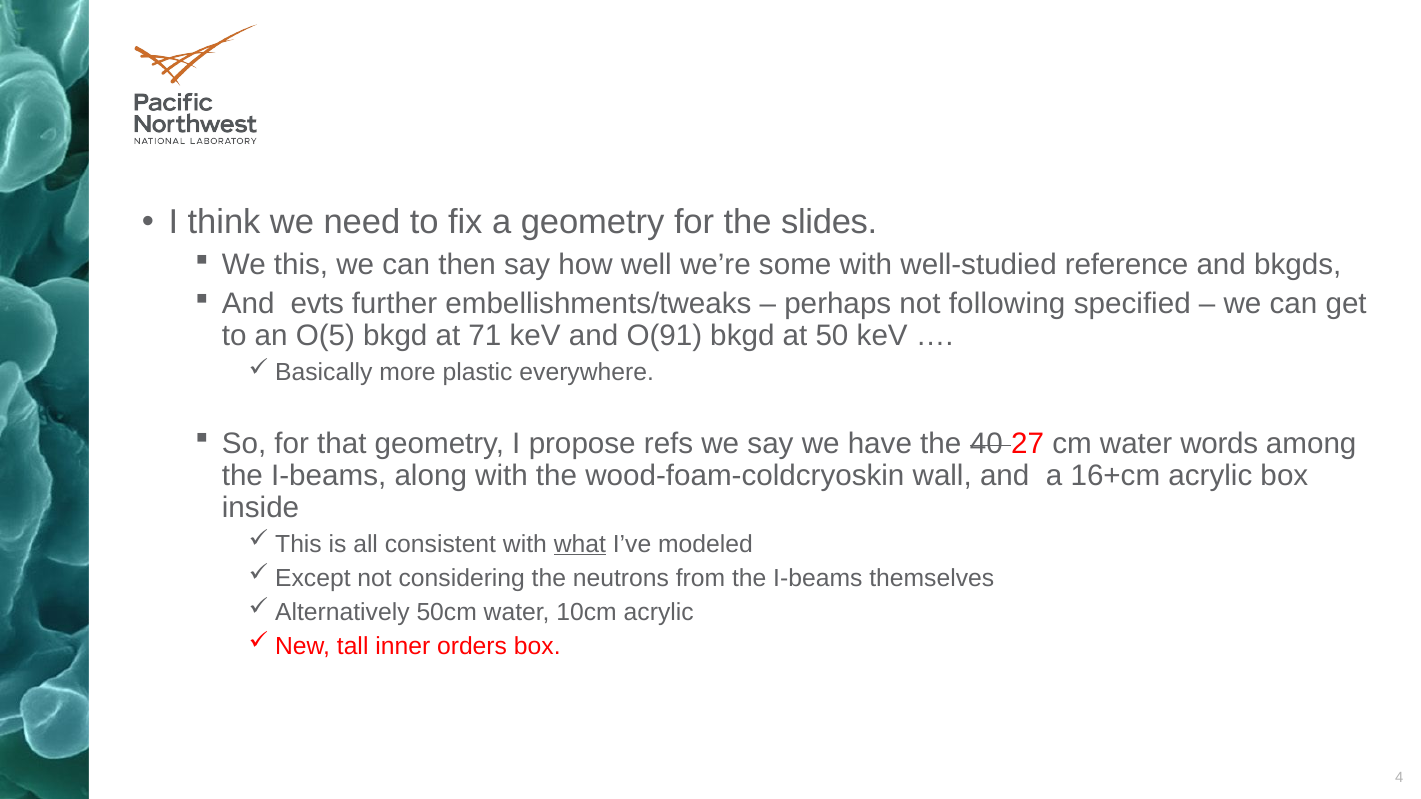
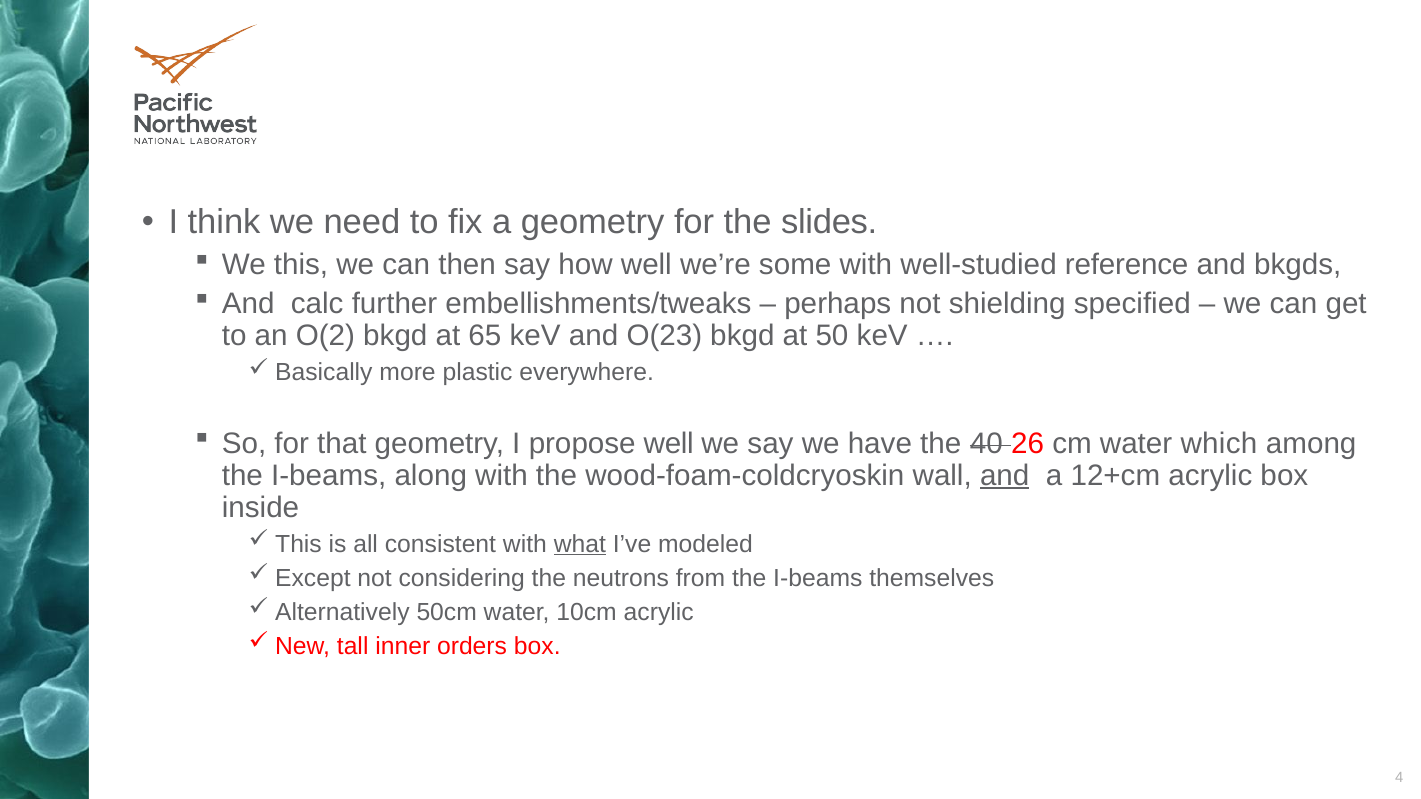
evts: evts -> calc (317, 304)
following: following -> shielding (1007, 304)
O(5: O(5 -> O(2 (325, 336)
71: 71 -> 65 (485, 336)
O(91: O(91 -> O(23 (664, 336)
propose refs: refs -> well (669, 444)
27: 27 -> 26 (1028, 444)
words: words -> which (1219, 444)
and underline: none -> present (1005, 476)
16+cm: 16+cm -> 12+cm (1115, 476)
